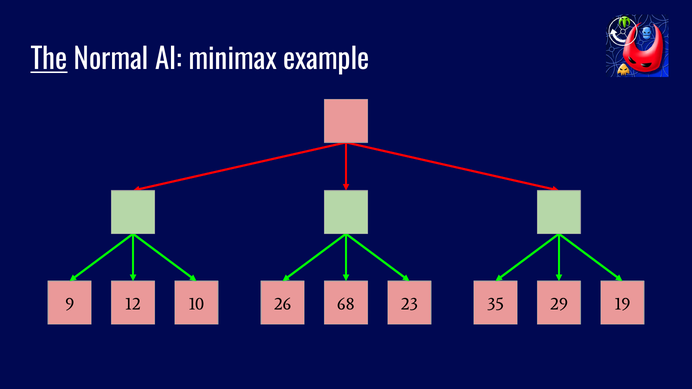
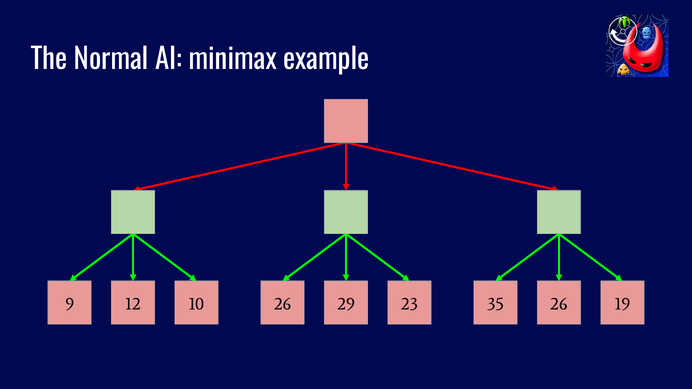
The underline: present -> none (49, 60)
68: 68 -> 29 (346, 304)
23 29: 29 -> 26 (559, 304)
